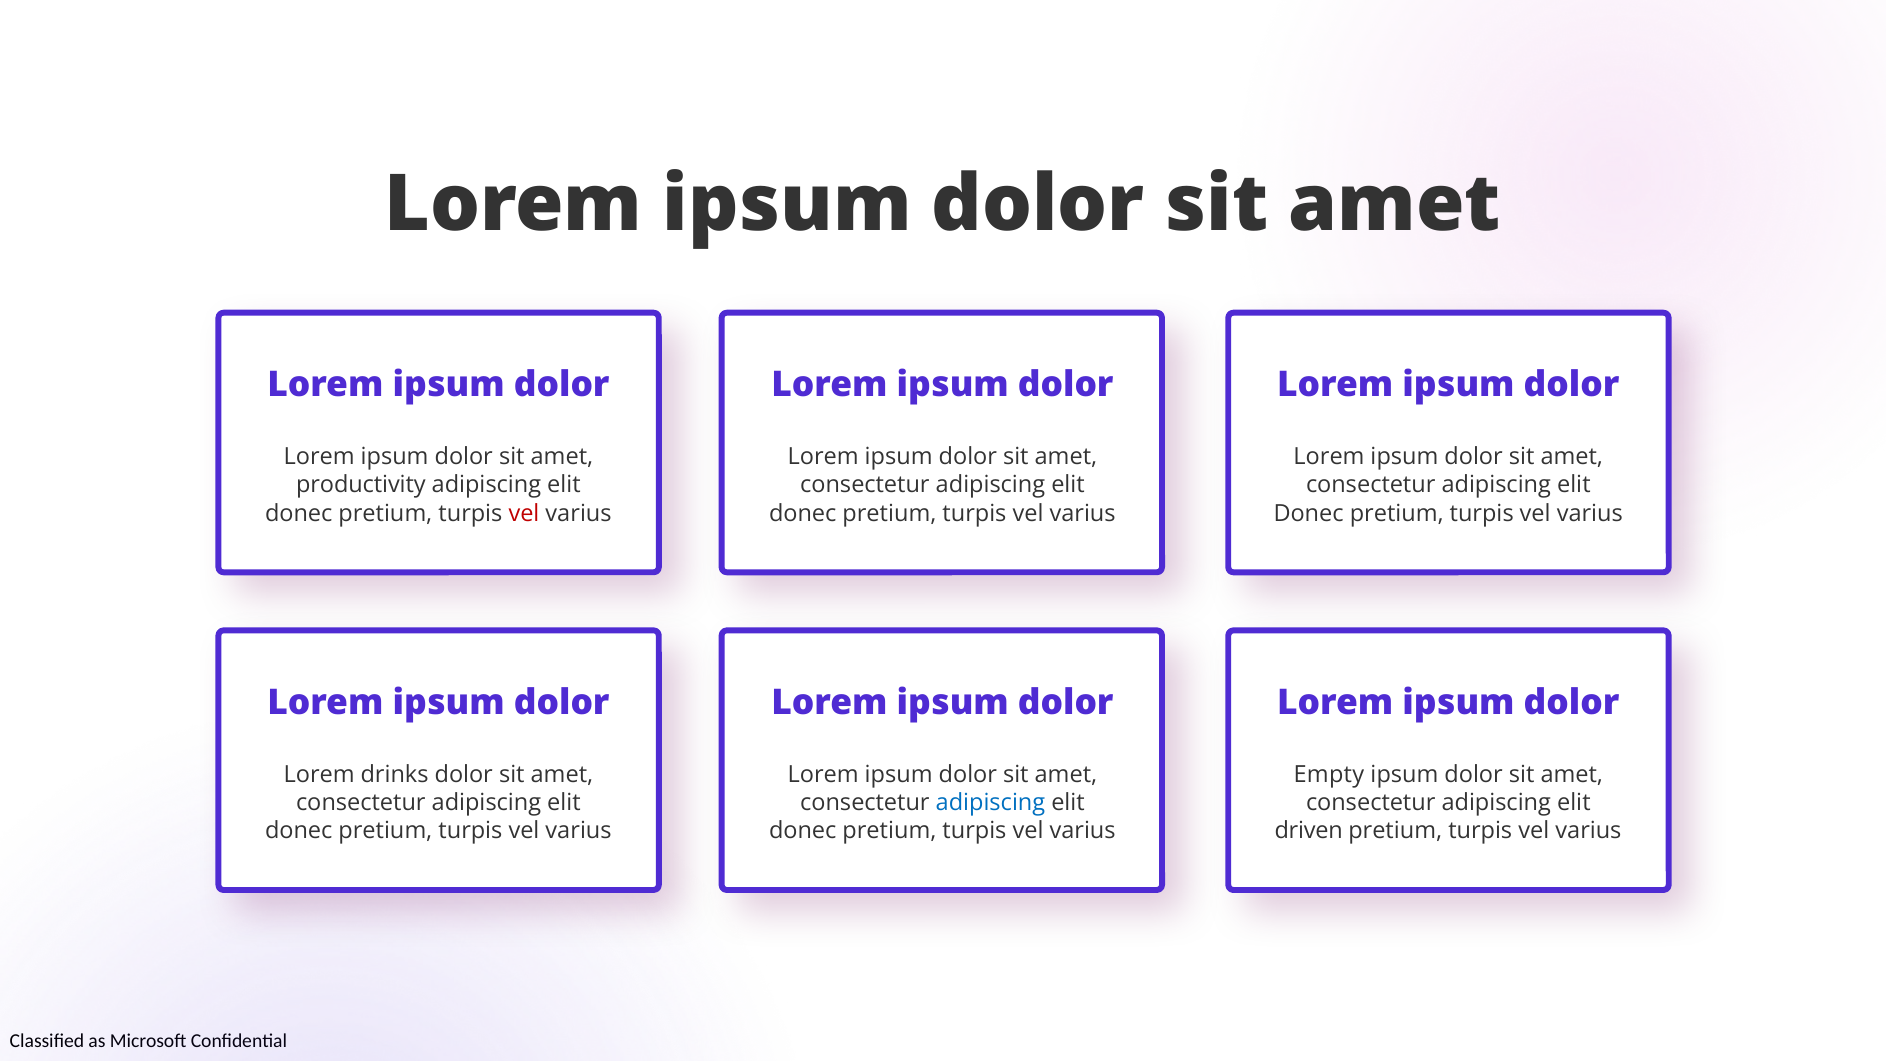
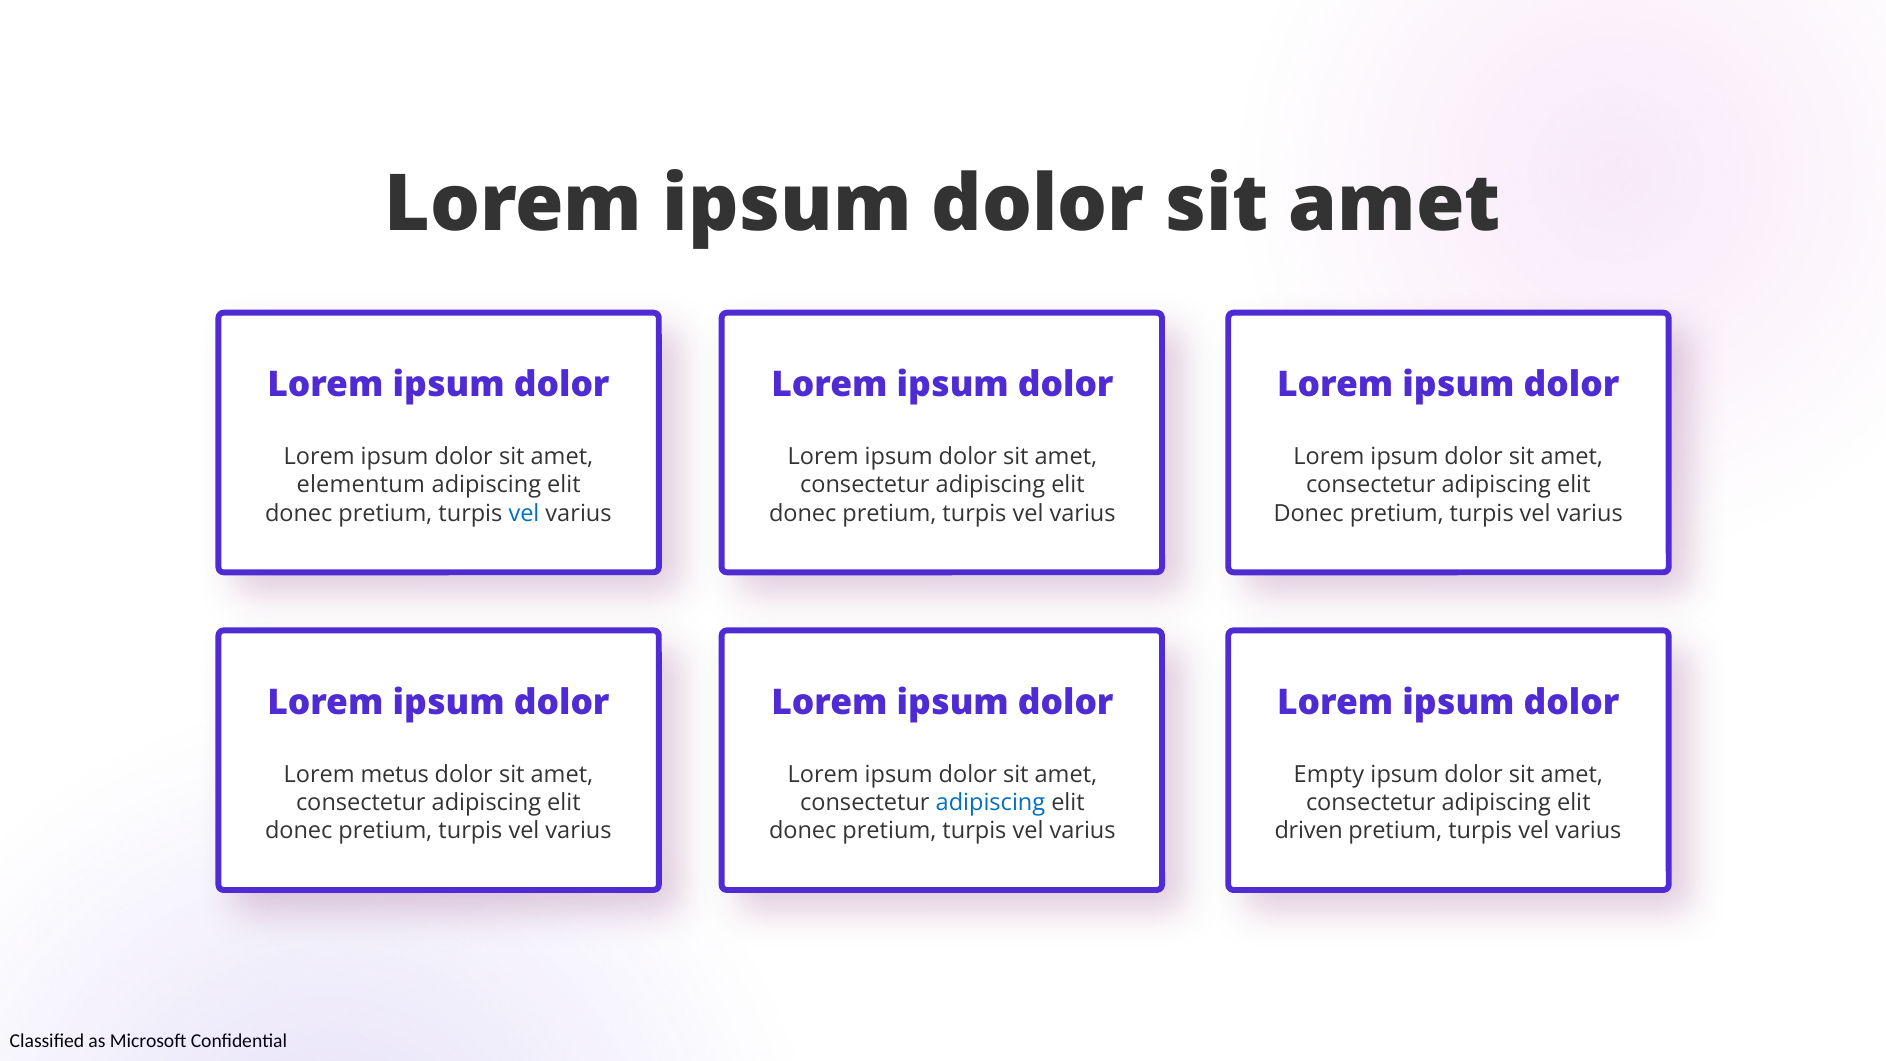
productivity: productivity -> elementum (361, 485)
vel colour: red -> blue (524, 513)
drinks: drinks -> metus (395, 774)
